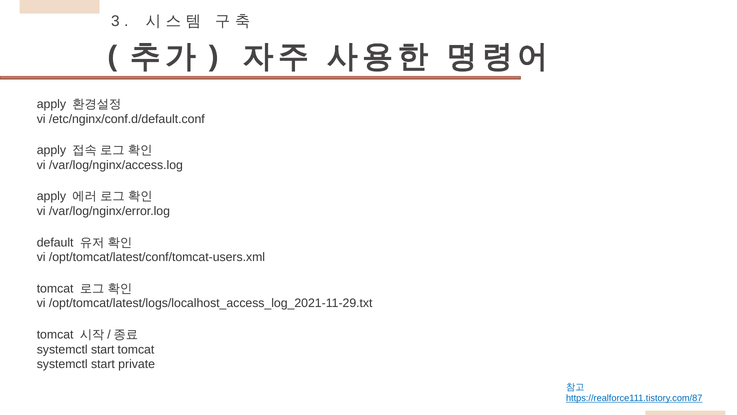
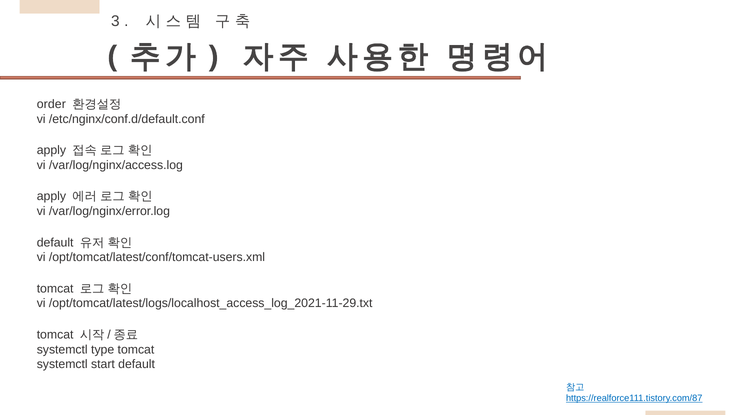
apply: apply -> order (51, 104)
start: start -> type (103, 349)
start private: private -> default (137, 364)
